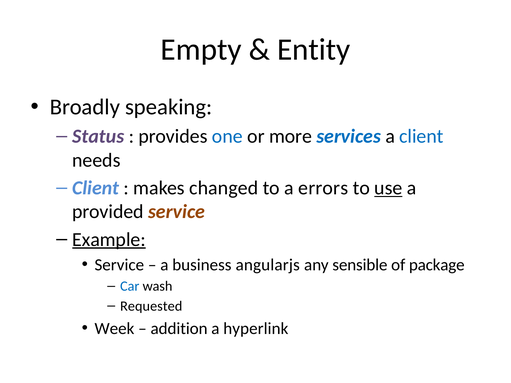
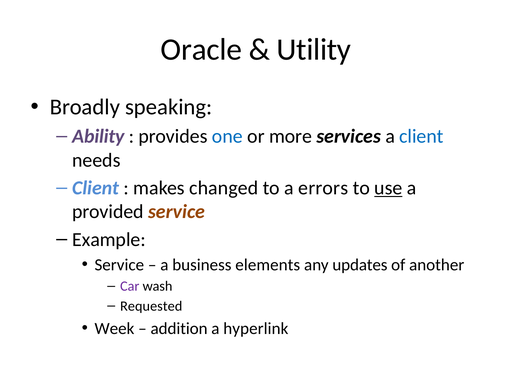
Empty: Empty -> Oracle (201, 49)
Entity: Entity -> Utility (314, 49)
Status: Status -> Ability (98, 137)
services colour: blue -> black (349, 137)
Example underline: present -> none (109, 240)
angularjs: angularjs -> elements (268, 265)
sensible: sensible -> updates (360, 265)
package: package -> another (437, 265)
Car colour: blue -> purple (130, 286)
